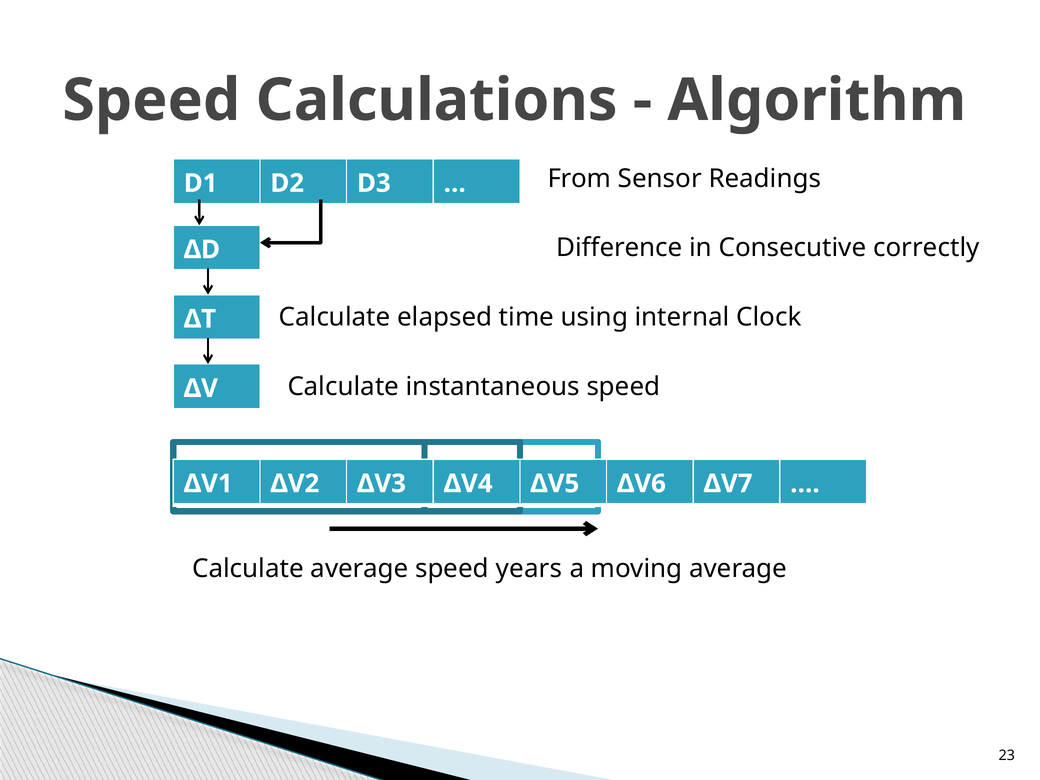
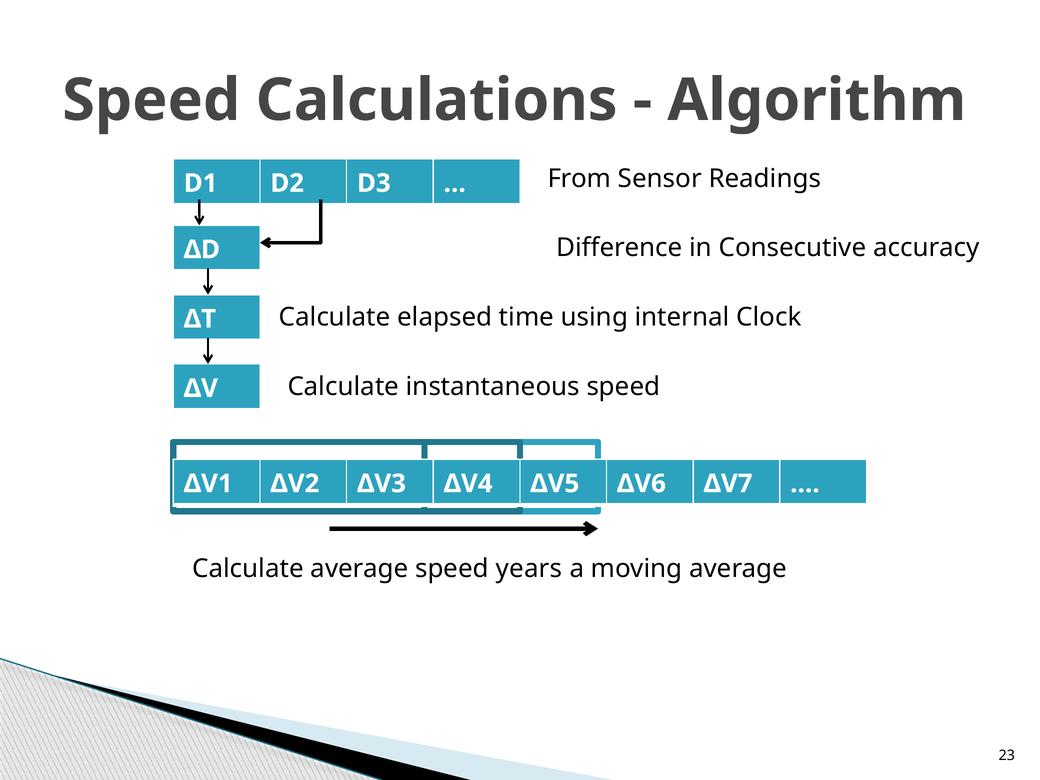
correctly: correctly -> accuracy (926, 248)
